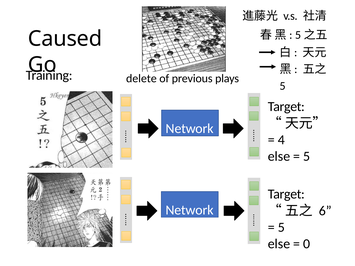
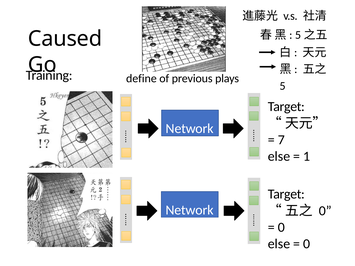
delete: delete -> define (141, 79)
4: 4 -> 7 (281, 140)
5: 5 -> 1 (307, 156)
6: 6 -> 0 (325, 211)
5: 5 -> 0 (281, 227)
